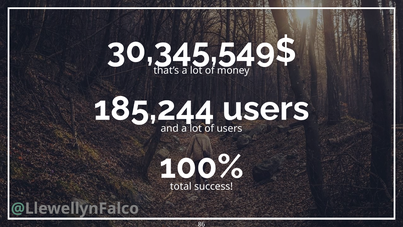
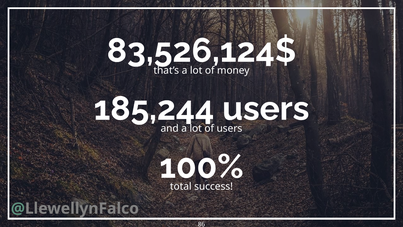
30,345,549$: 30,345,549$ -> 83,526,124$ (201, 51)
